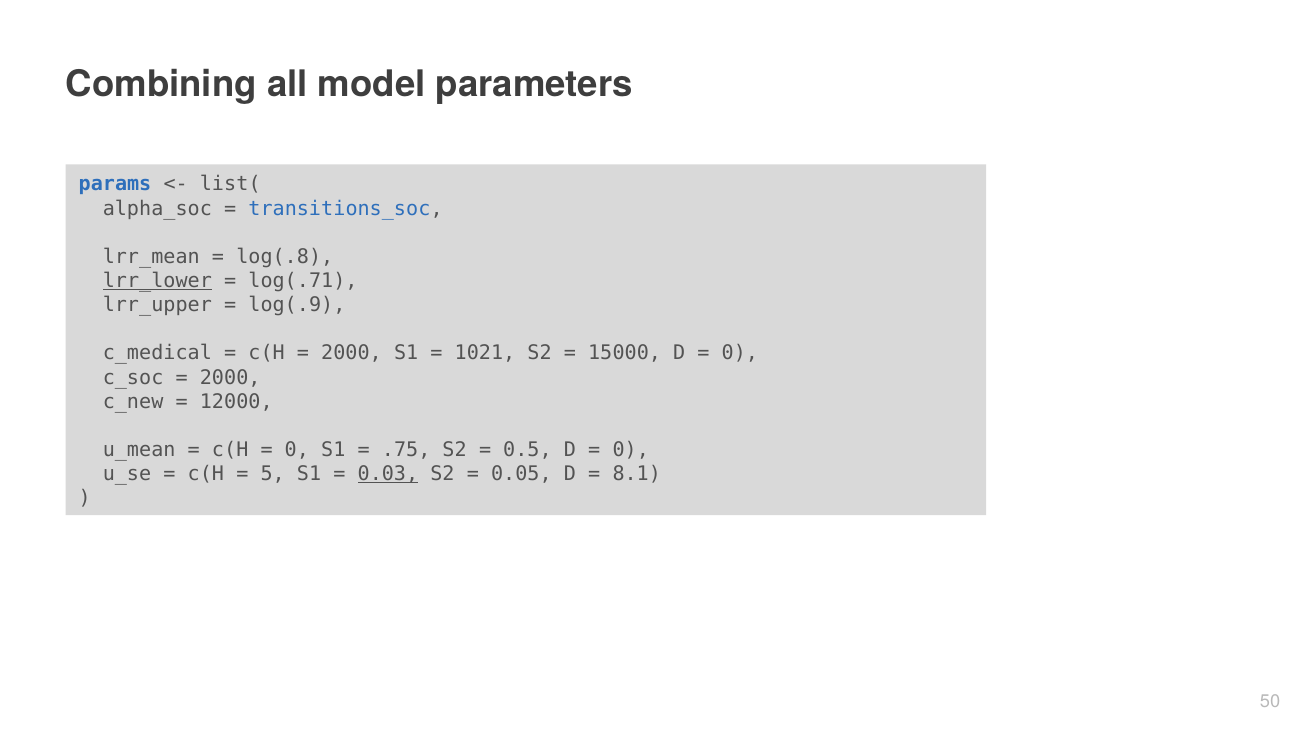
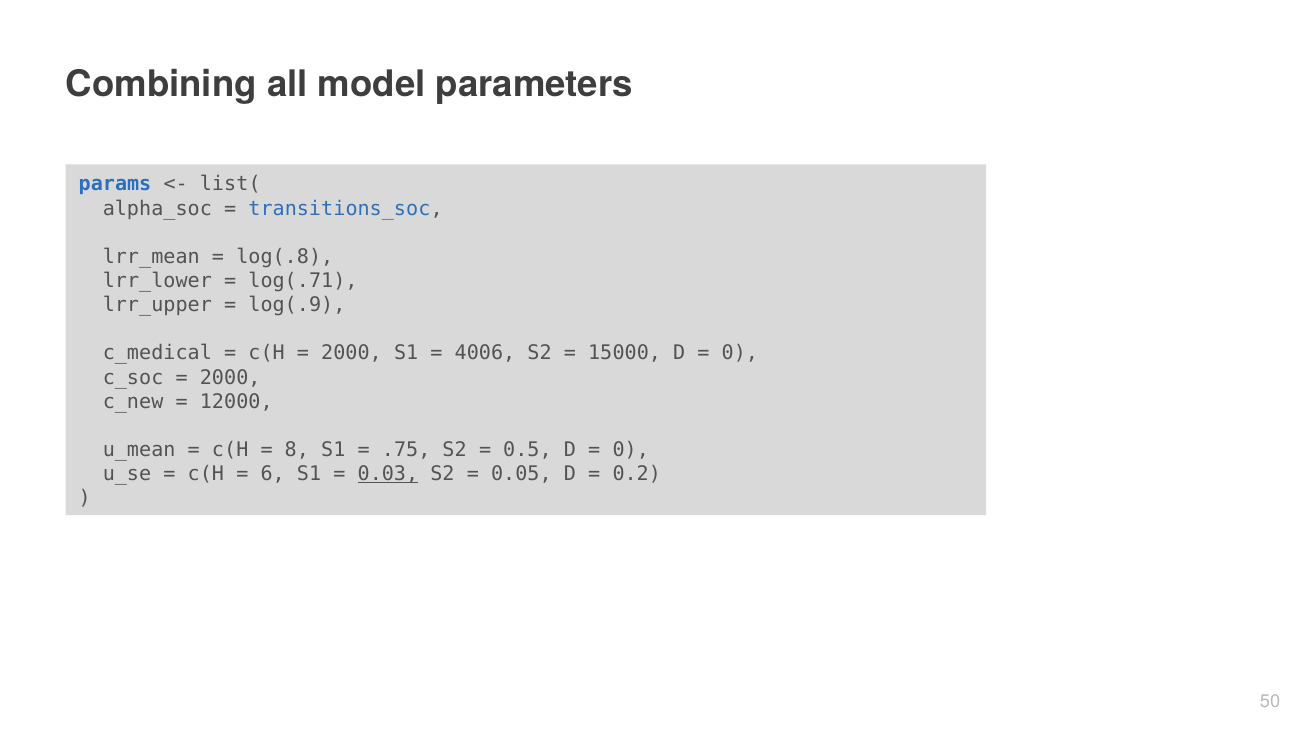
lrr_lower underline: present -> none (157, 281)
1021: 1021 -> 4006 (485, 353)
0: 0 -> 8 (297, 450)
5: 5 -> 6 (273, 474)
8.1: 8.1 -> 0.2 (637, 474)
